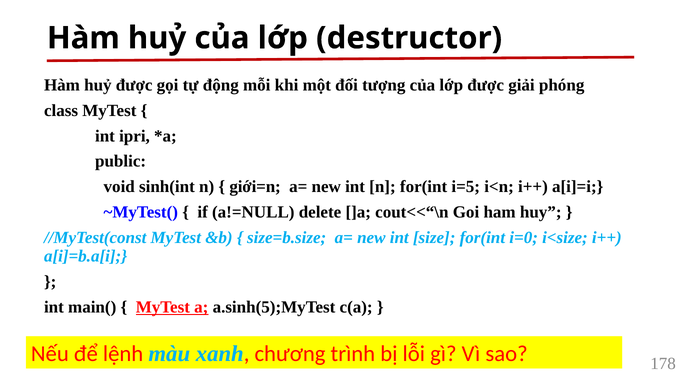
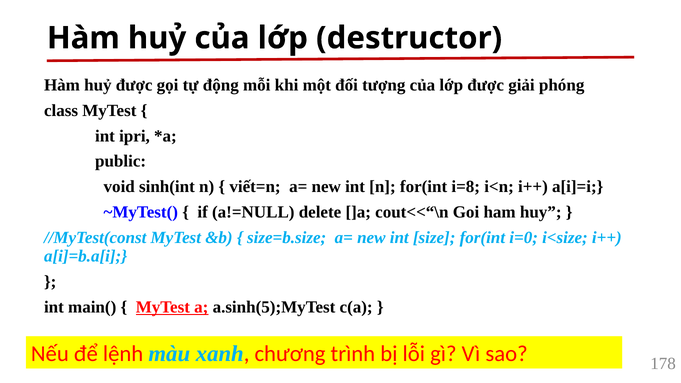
giới=n: giới=n -> viết=n (255, 187)
i=5: i=5 -> i=8 (466, 187)
